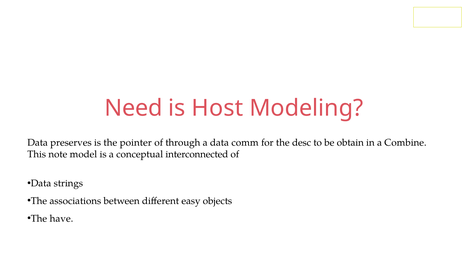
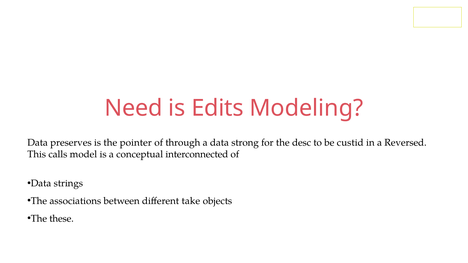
Host: Host -> Edits (218, 108)
comm: comm -> strong (245, 143)
obtain: obtain -> custid (350, 143)
Combine: Combine -> Reversed (405, 143)
note: note -> calls (58, 154)
easy: easy -> take (191, 201)
have: have -> these (62, 219)
